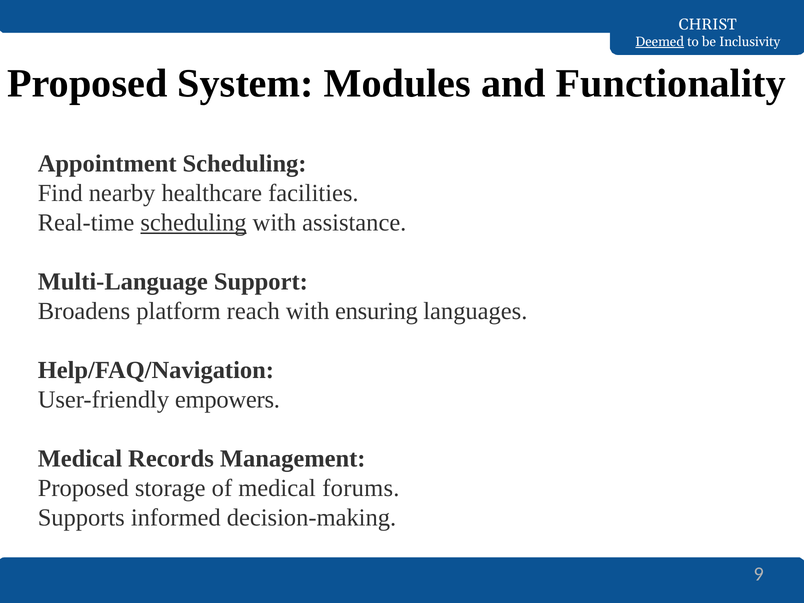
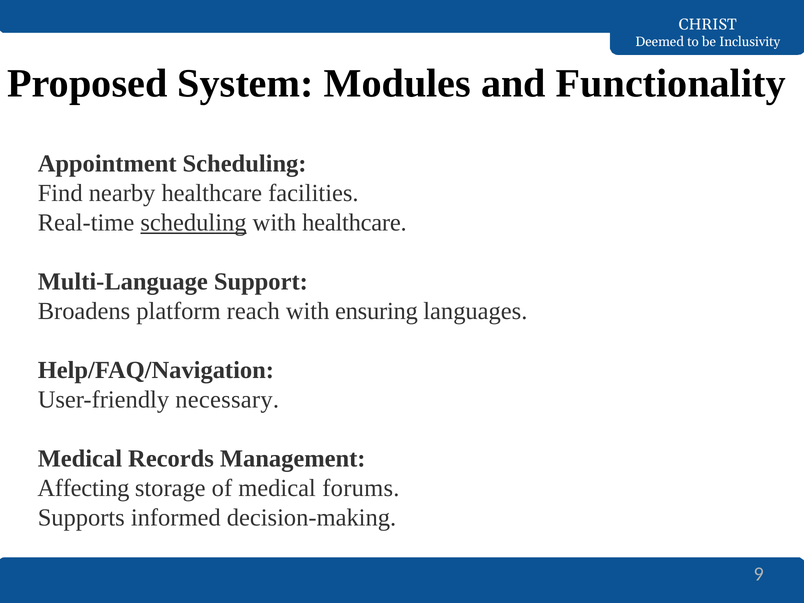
Deemed underline: present -> none (660, 42)
with assistance: assistance -> healthcare (354, 223)
empowers: empowers -> necessary (227, 400)
Proposed: Proposed -> Affecting (83, 488)
